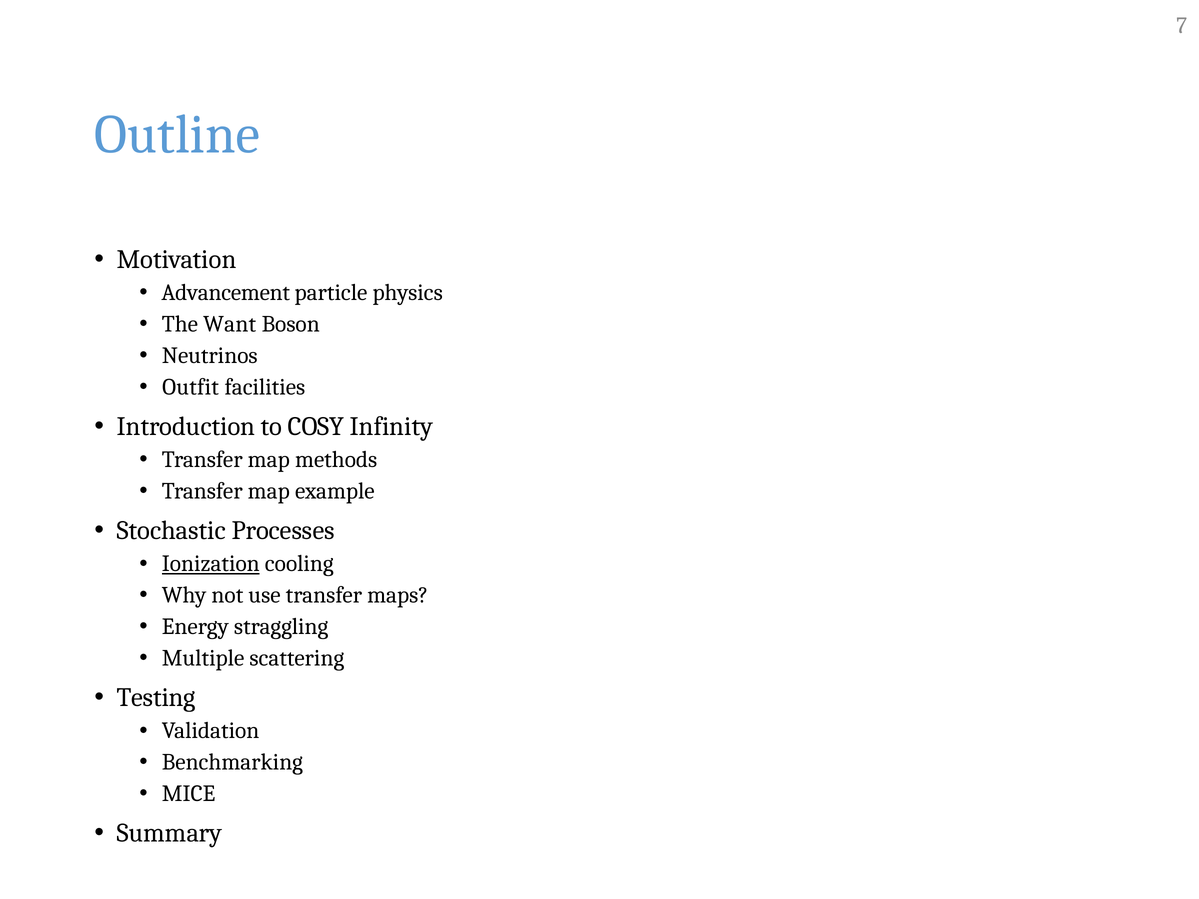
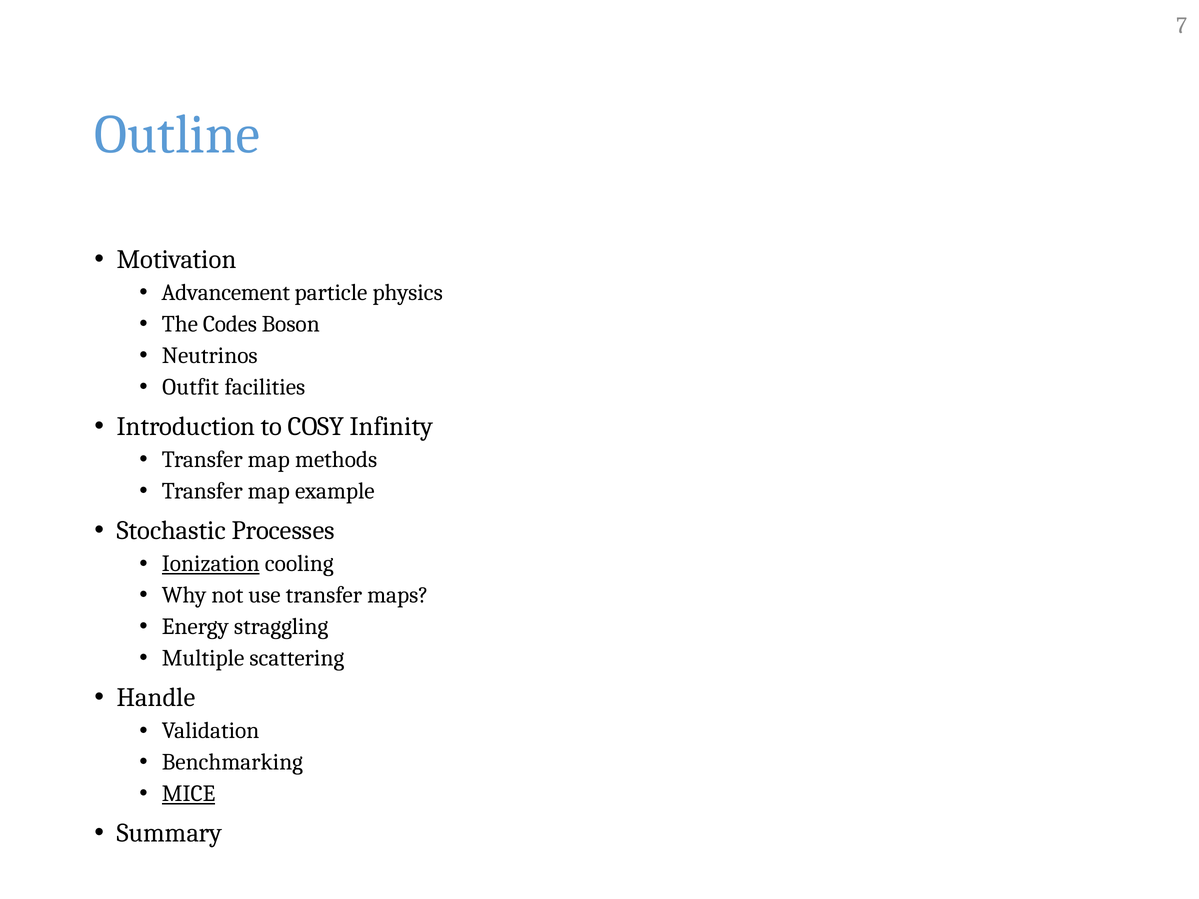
Want: Want -> Codes (230, 324)
Testing: Testing -> Handle (156, 698)
MICE underline: none -> present (189, 794)
